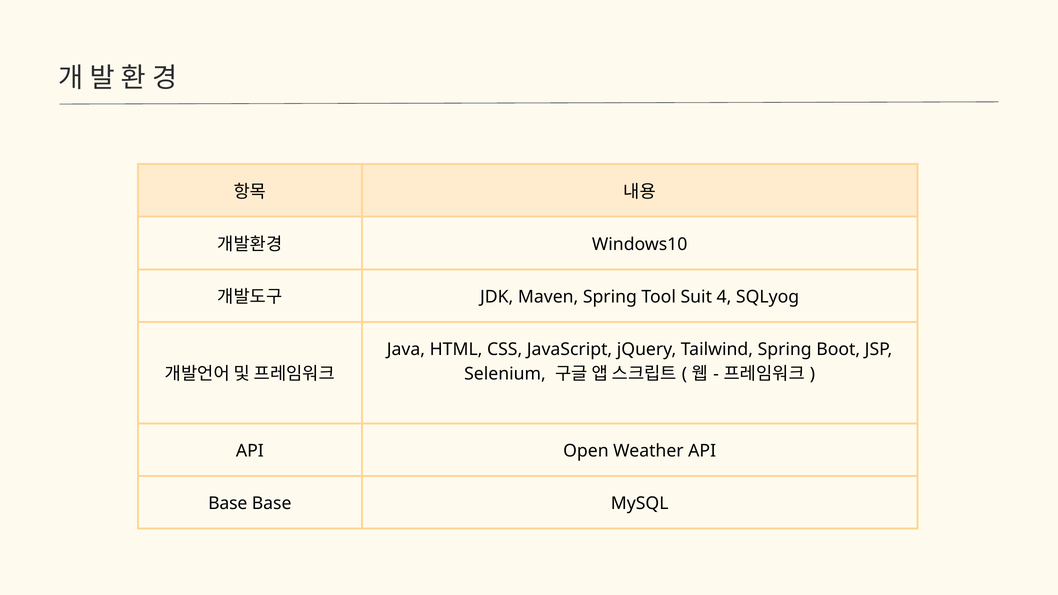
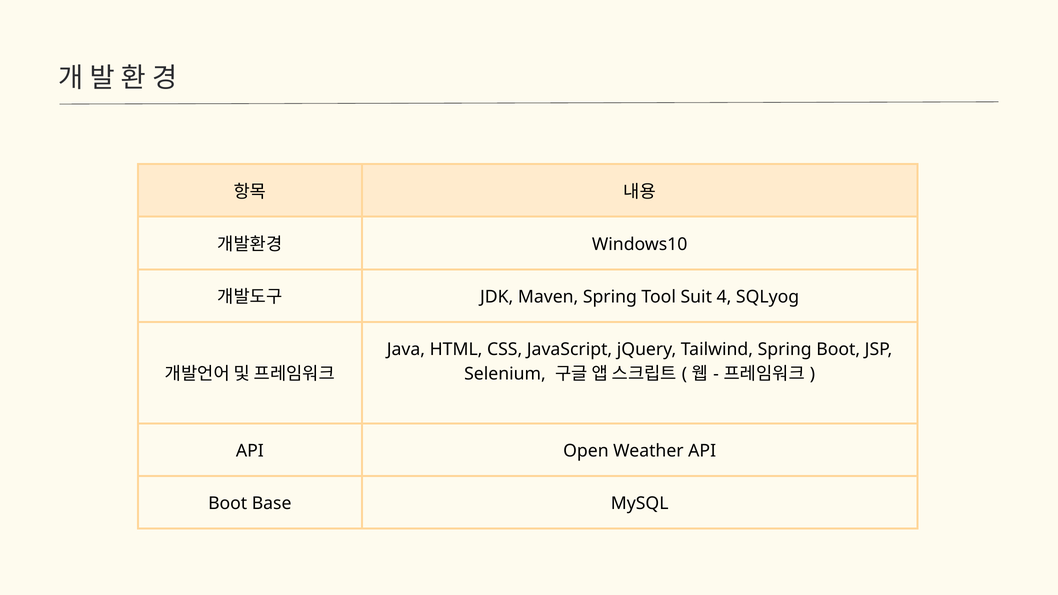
Base: Base -> Boot (228, 504)
